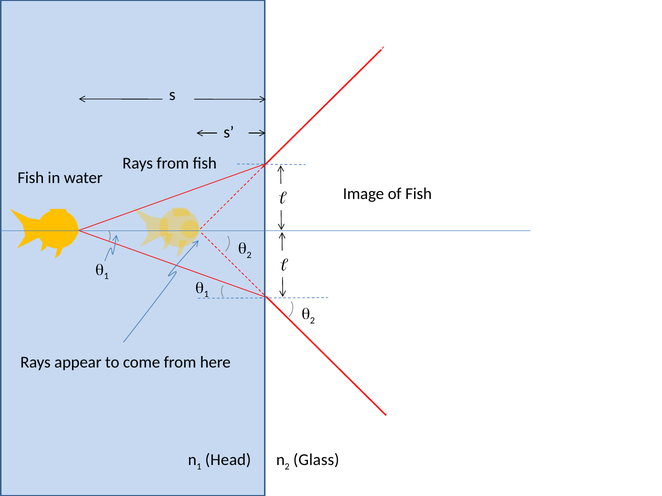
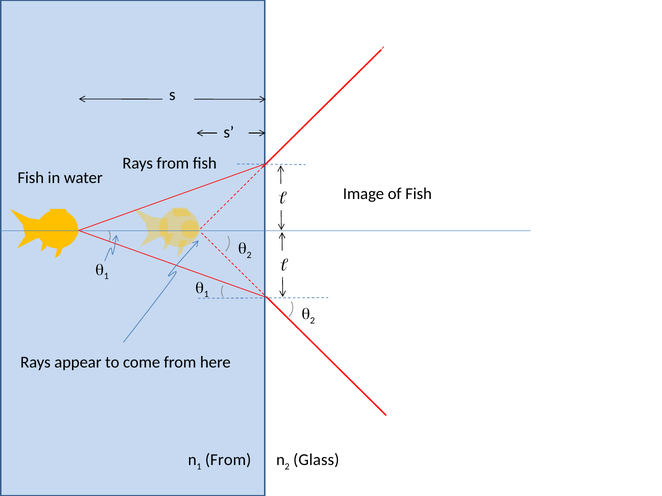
Head: Head -> From (228, 460)
